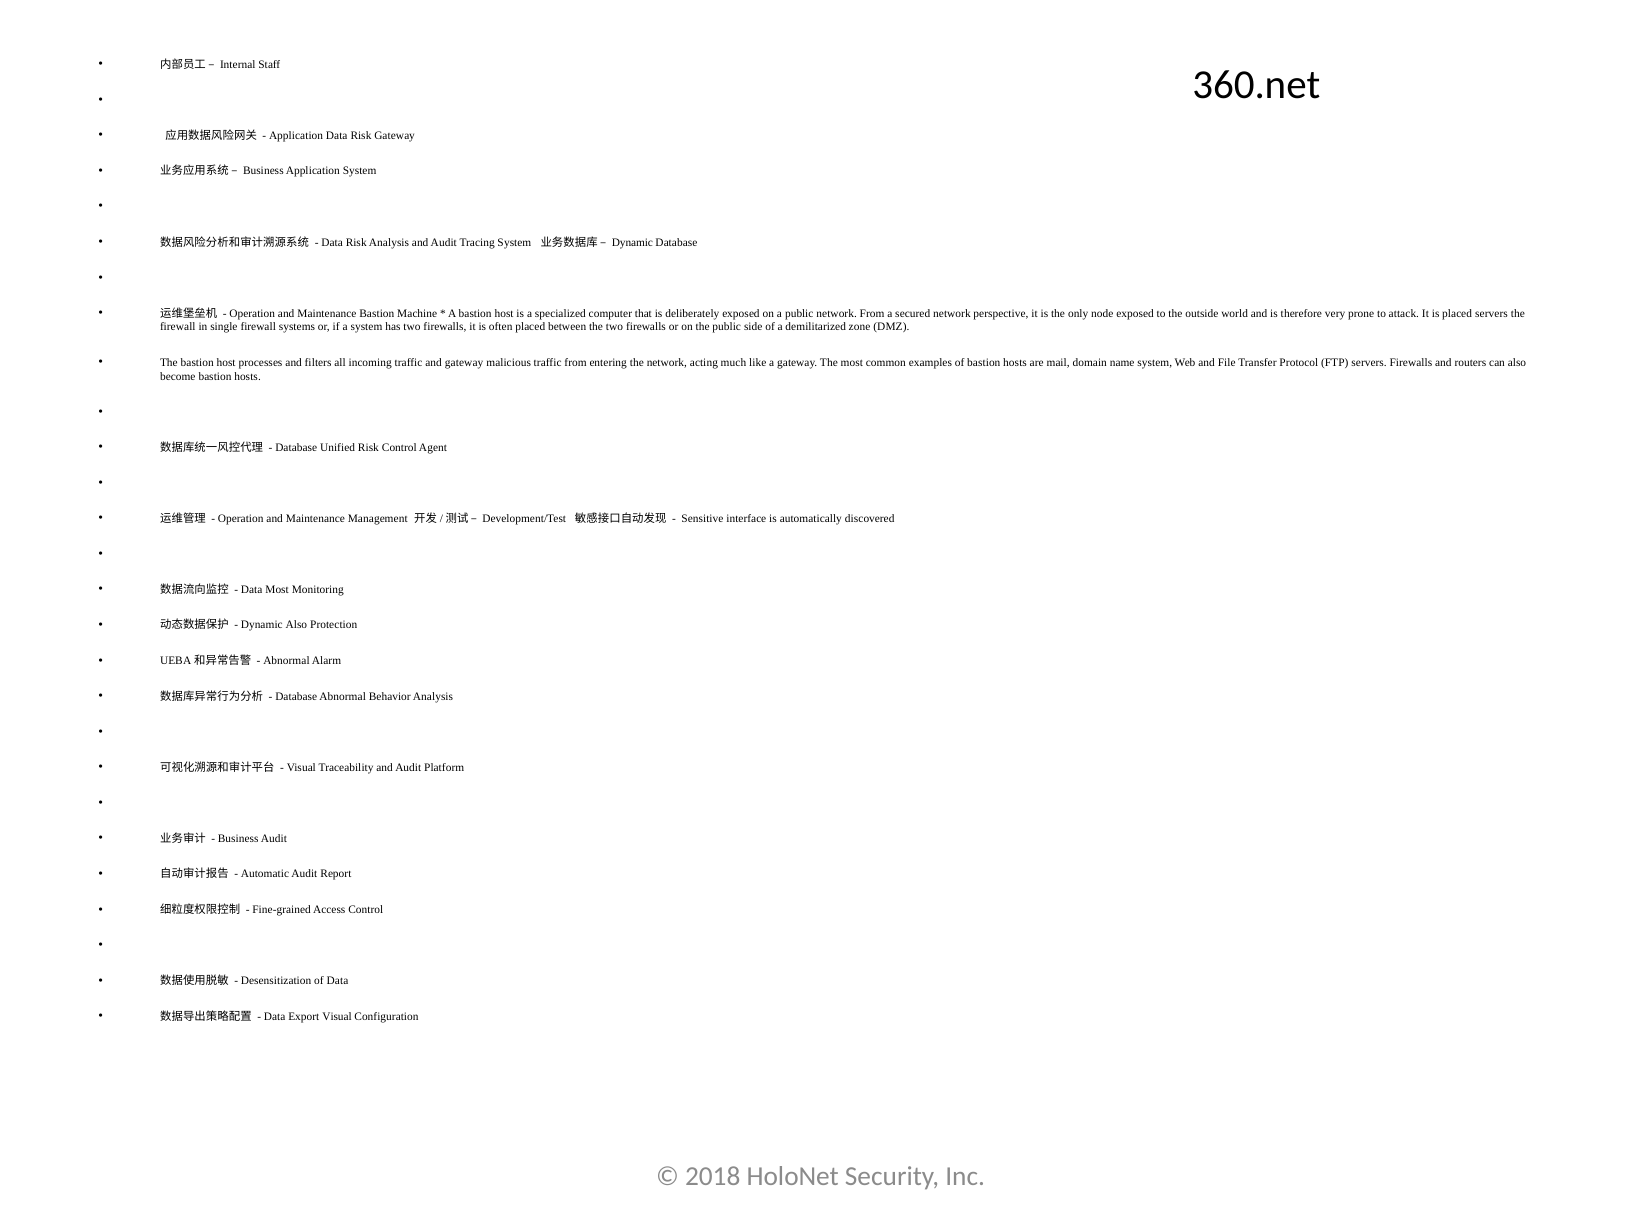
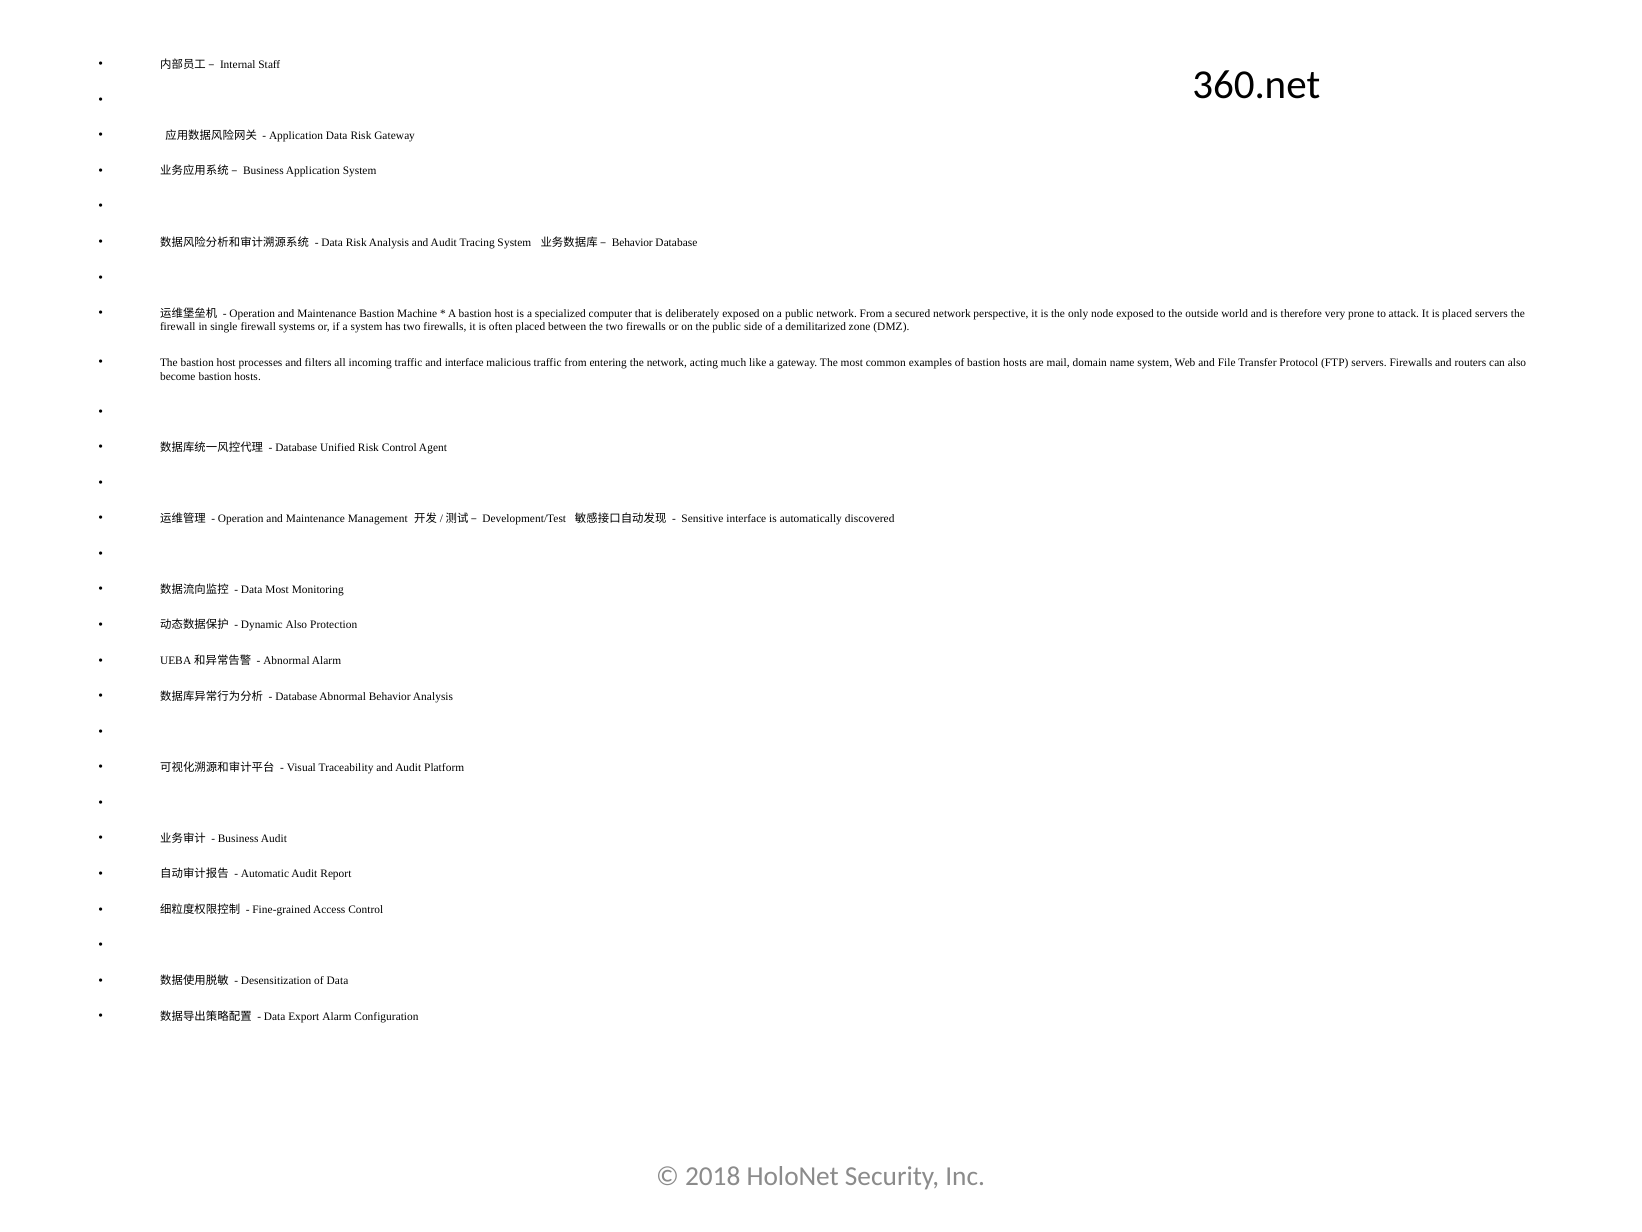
Dynamic: Dynamic -> Behavior (632, 242)
and gateway: gateway -> interface (464, 362)
Export Visual: Visual -> Alarm (337, 1016)
